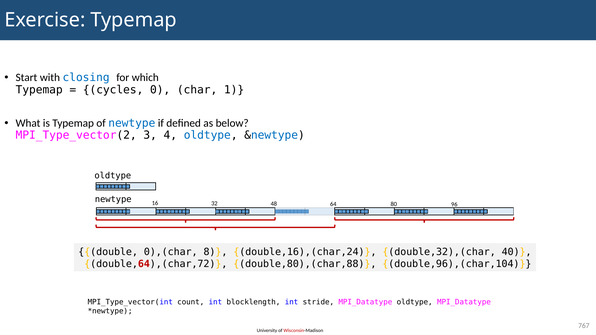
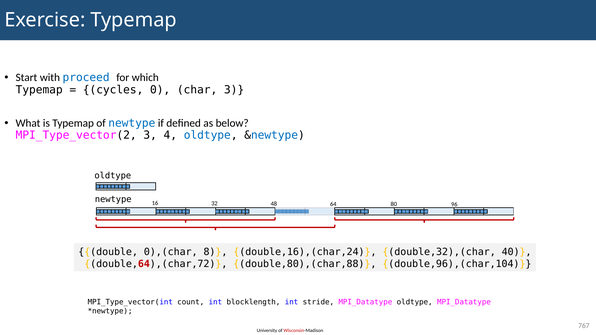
closing: closing -> proceed (86, 78)
char 1: 1 -> 3 (234, 90)
